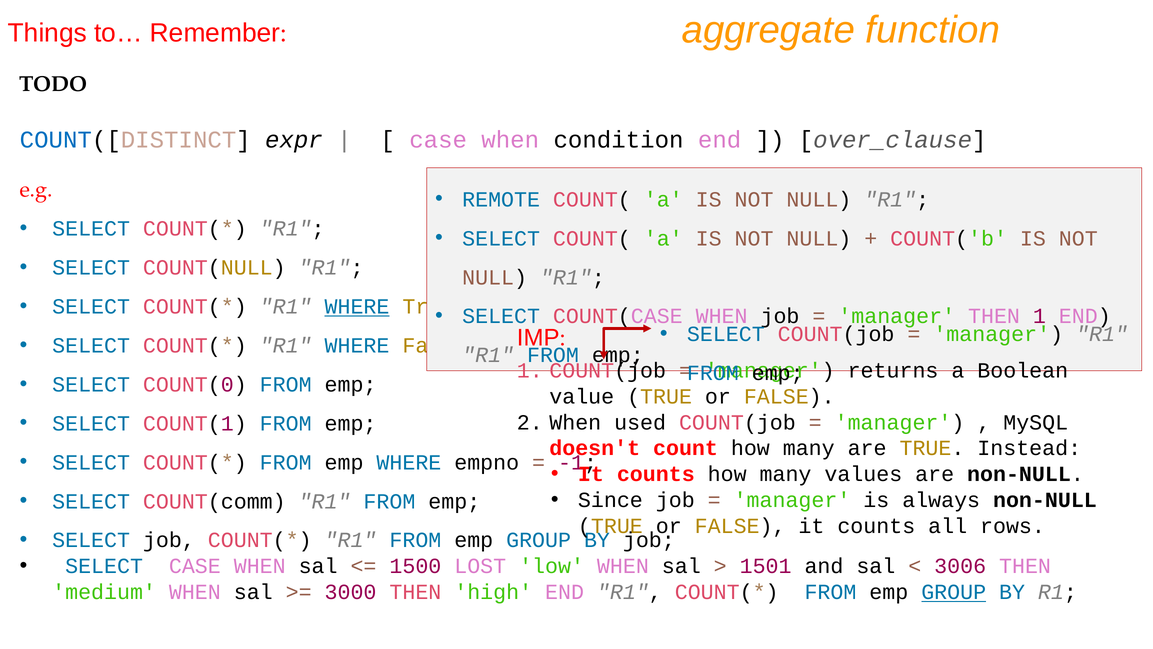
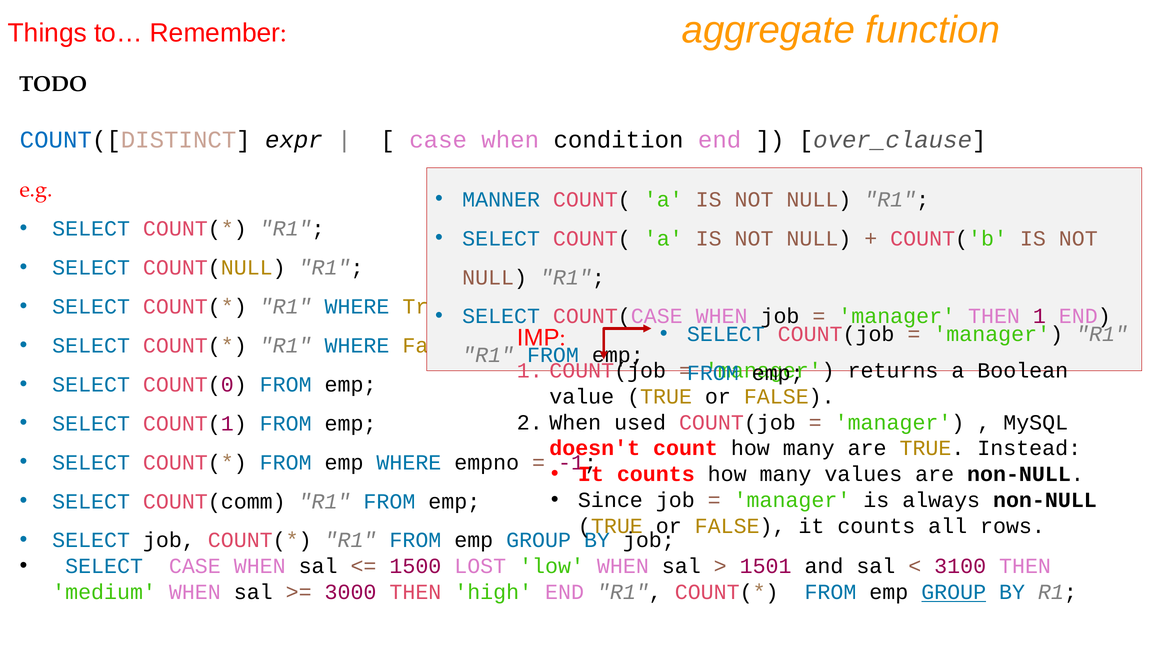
REMOTE: REMOTE -> MANNER (501, 199)
WHERE underline: present -> none (357, 306)
3006: 3006 -> 3100 (960, 566)
